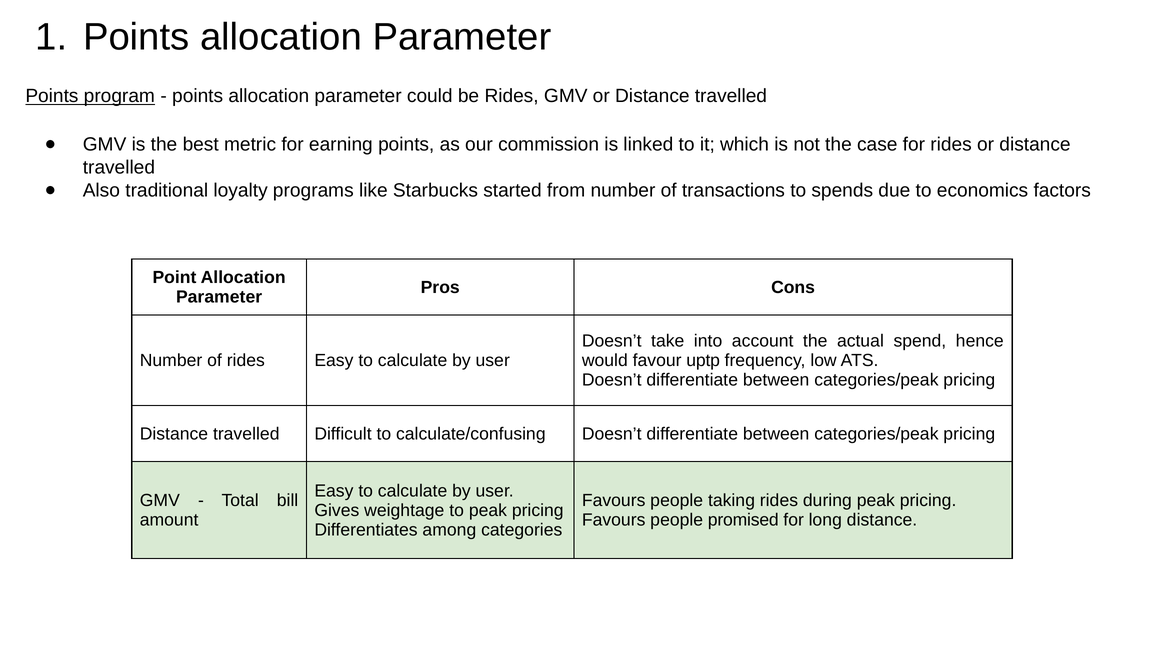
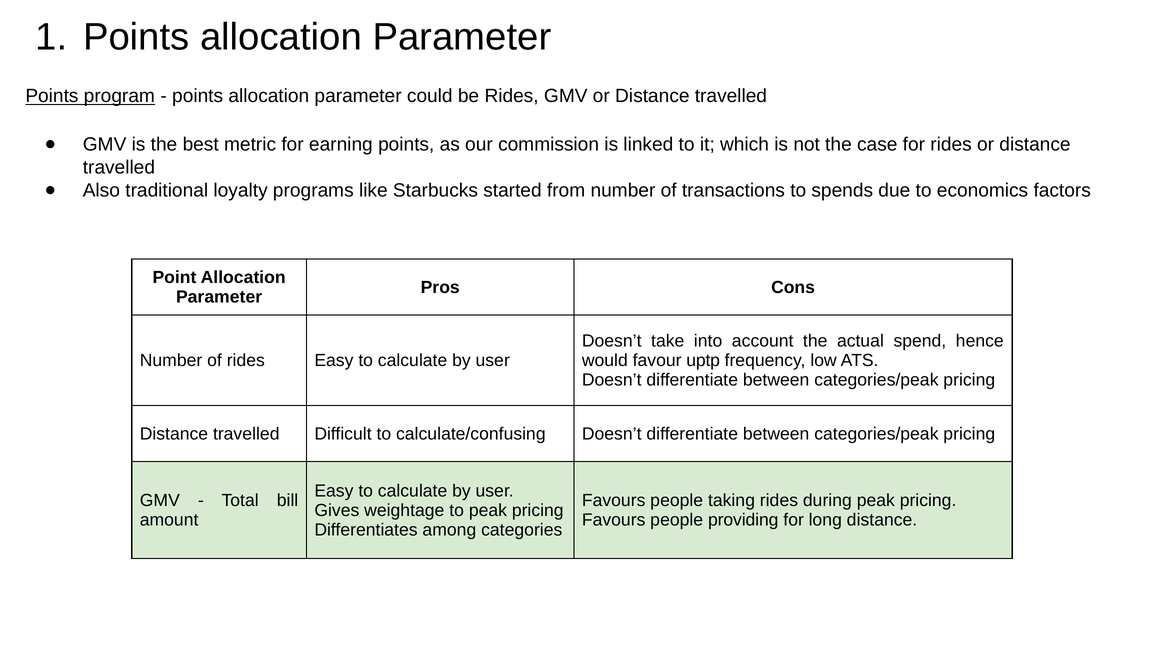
promised: promised -> providing (743, 520)
